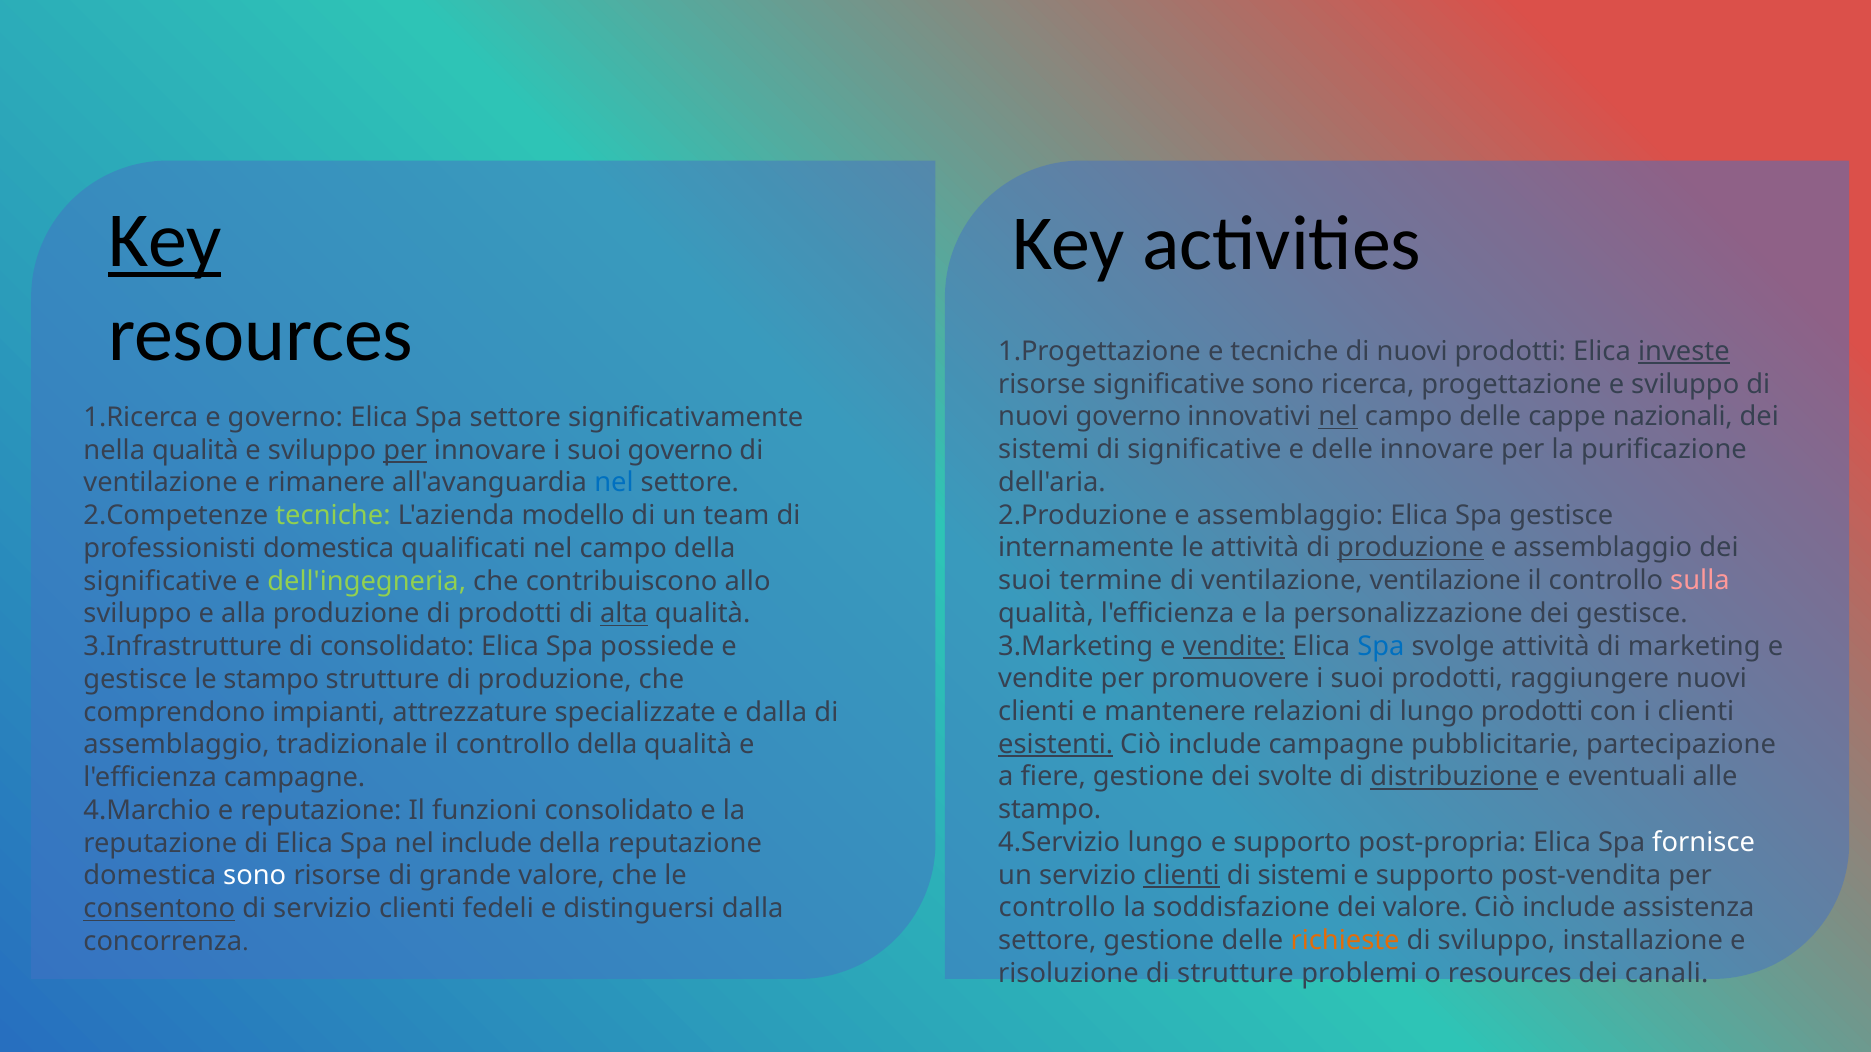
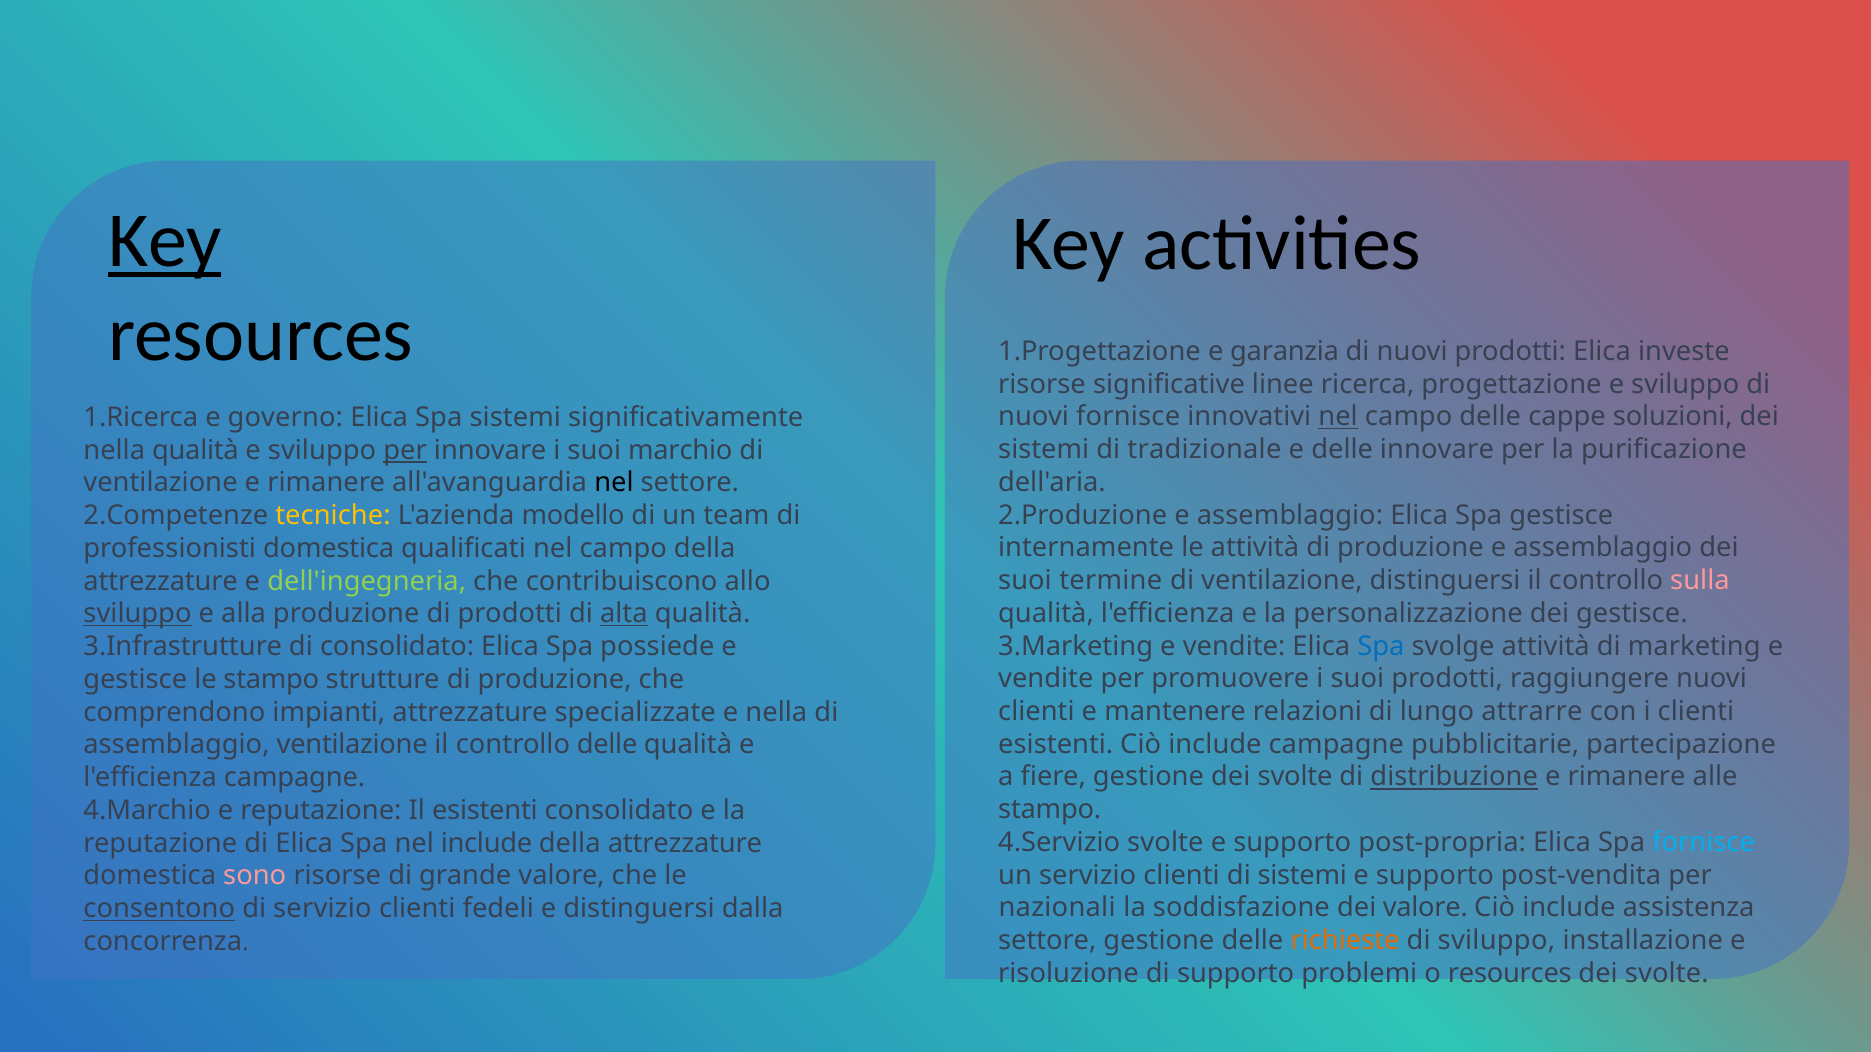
e tecniche: tecniche -> garanzia (1285, 351)
investe underline: present -> none (1684, 351)
significative sono: sono -> linee (1283, 384)
nuovi governo: governo -> fornisce (1128, 417)
nazionali: nazionali -> soluzioni (1673, 417)
Spa settore: settore -> sistemi (515, 418)
di significative: significative -> tradizionale (1204, 450)
suoi governo: governo -> marchio (680, 450)
nel colour: blue -> black (614, 483)
tecniche colour: light green -> yellow (333, 516)
produzione underline: present -> none (1410, 548)
ventilazione ventilazione: ventilazione -> distinguersi (1445, 581)
significative: significative -> attrezzature (161, 581)
sviluppo underline: none -> present (138, 614)
vendite underline: present -> none (1234, 646)
lungo prodotti: prodotti -> attrarre (1532, 712)
e dalla: dalla -> nella (776, 712)
esistenti underline: present -> none (1056, 745)
assemblaggio tradizionale: tradizionale -> ventilazione (352, 745)
controllo della: della -> delle (607, 745)
eventuali: eventuali -> rimanere (1627, 777)
Il funzioni: funzioni -> esistenti (485, 811)
lungo: lungo -> svolte (1165, 843)
fornisce colour: white -> light blue (1704, 843)
reputazione: reputazione -> attrezzature (685, 843)
clienti underline: present -> none (1182, 876)
sono colour: white -> pink (255, 876)
controllo: controllo -> nazionali (1057, 908)
di strutture: strutture -> supporto (1236, 974)
canali: canali -> svolte (1667, 974)
